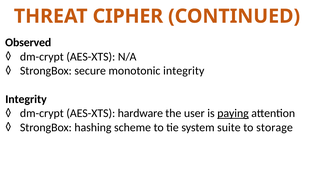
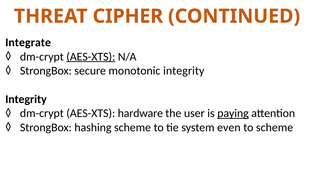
Observed: Observed -> Integrate (28, 42)
AES-XTS underline: none -> present (91, 57)
suite: suite -> even (229, 127)
to storage: storage -> scheme (275, 127)
